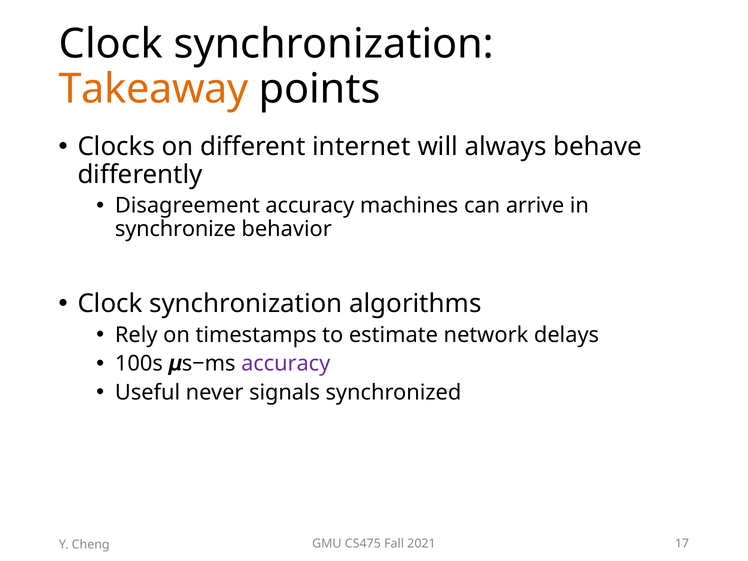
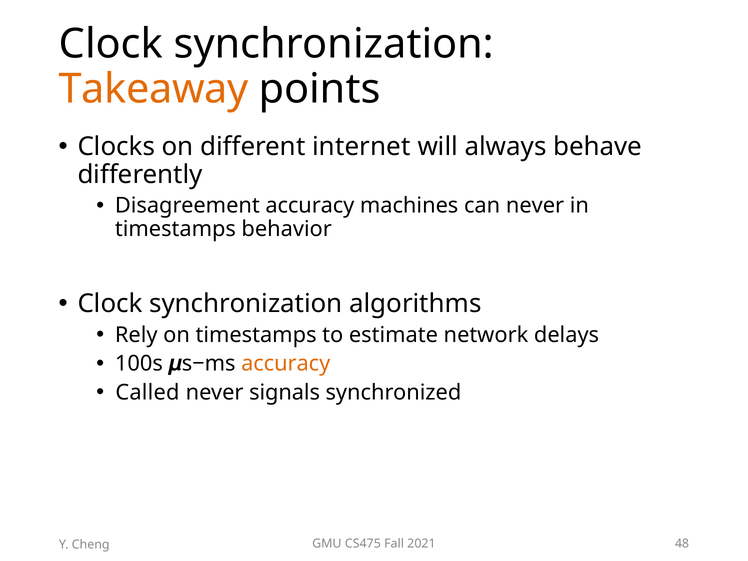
can arrive: arrive -> never (535, 206)
synchronize: synchronize -> timestamps (175, 229)
accuracy colour: purple -> orange (286, 364)
Useful: Useful -> Called (147, 392)
17: 17 -> 48 (682, 544)
